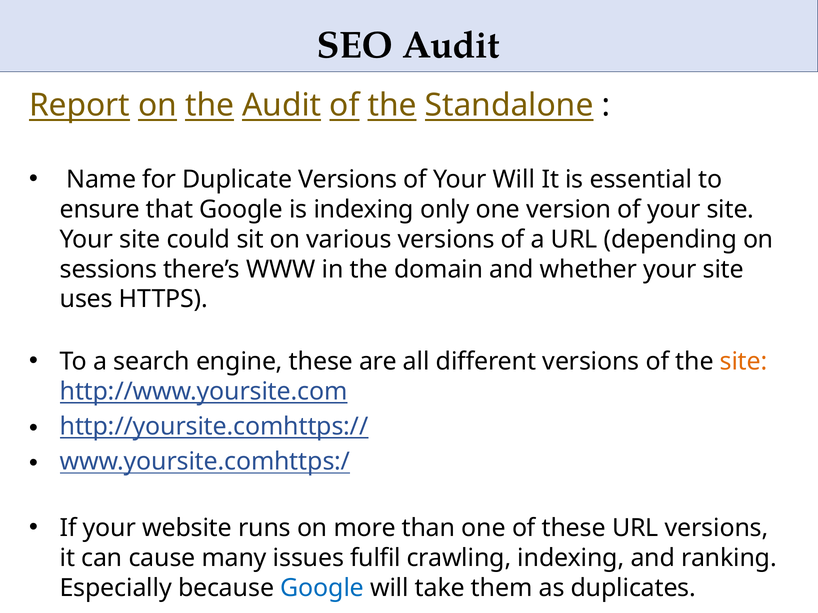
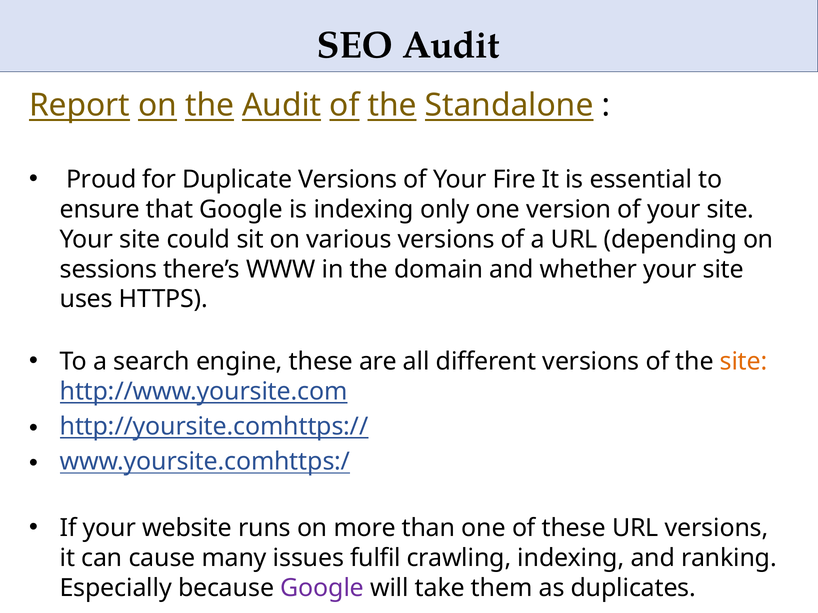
Name: Name -> Proud (101, 180)
Your Will: Will -> Fire (514, 180)
Google colour: blue -> purple (322, 588)
